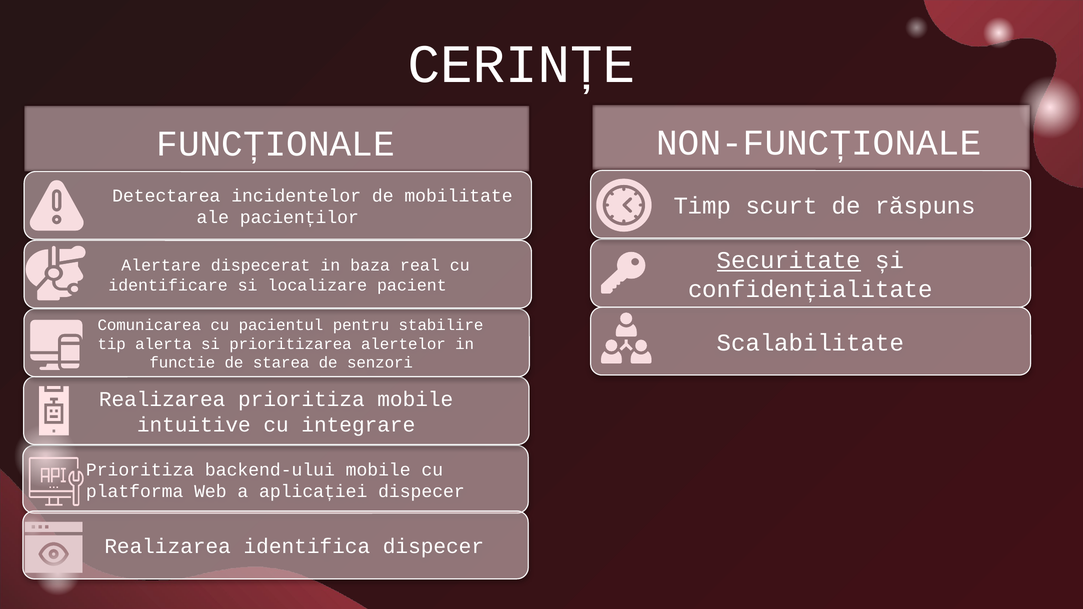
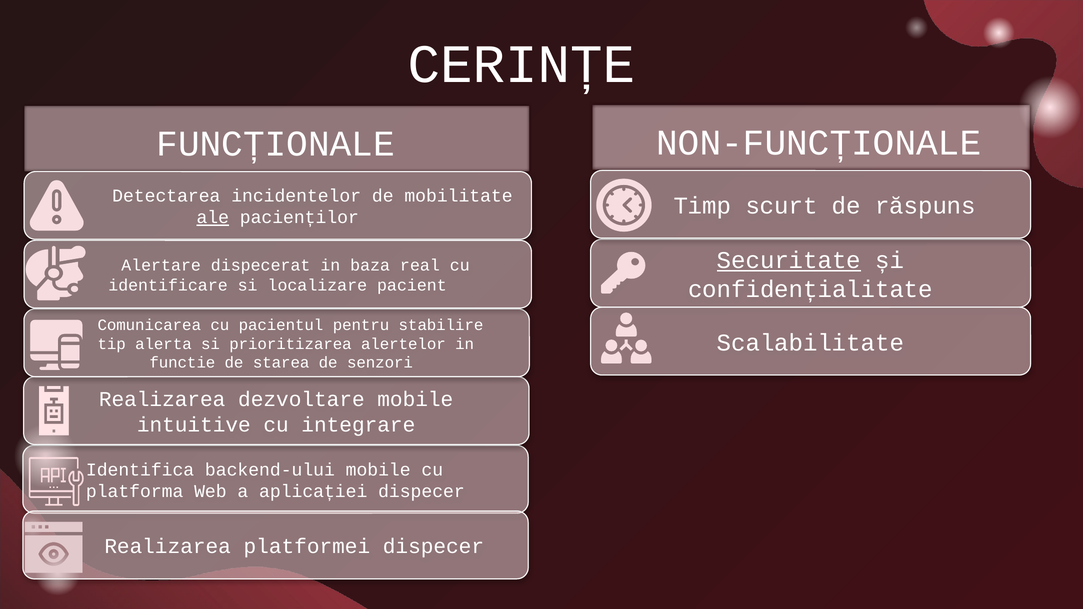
ale underline: none -> present (213, 218)
Realizarea prioritiza: prioritiza -> dezvoltare (301, 400)
Prioritiza: Prioritiza -> Identifica (140, 470)
identifica: identifica -> platformei (307, 547)
